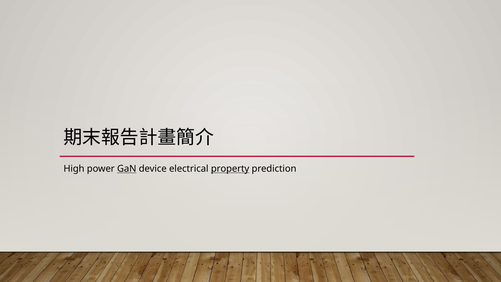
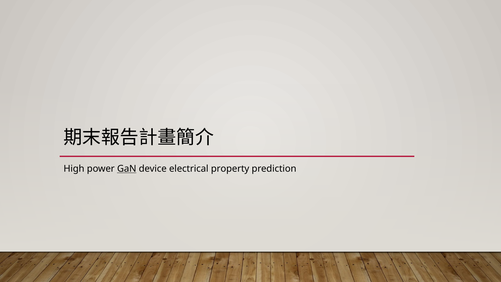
property underline: present -> none (230, 169)
